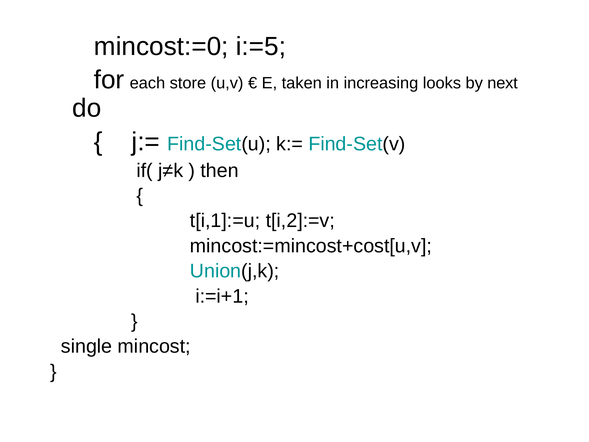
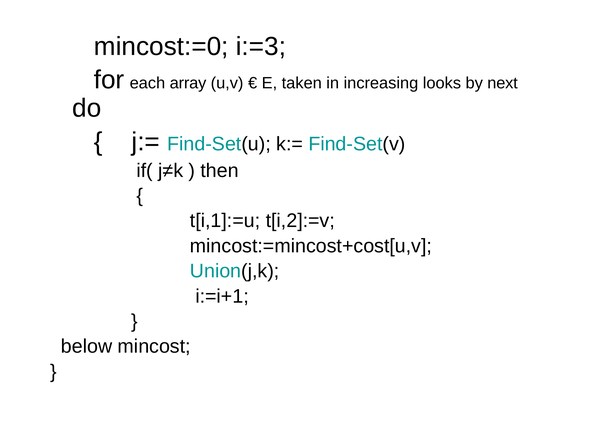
i:=5: i:=5 -> i:=3 (261, 46)
store: store -> array (188, 83)
single: single -> below (87, 346)
